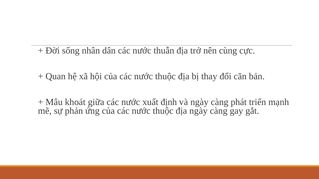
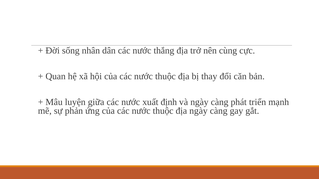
thuẫn: thuẫn -> thắng (164, 51)
khoát: khoát -> luyện (75, 102)
